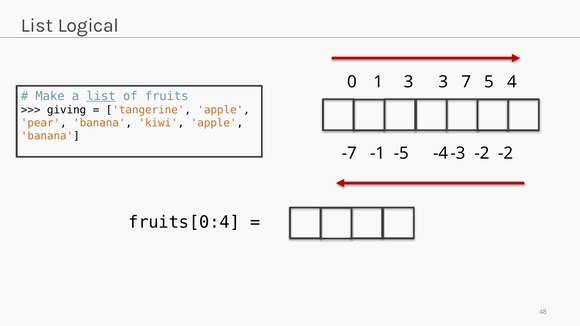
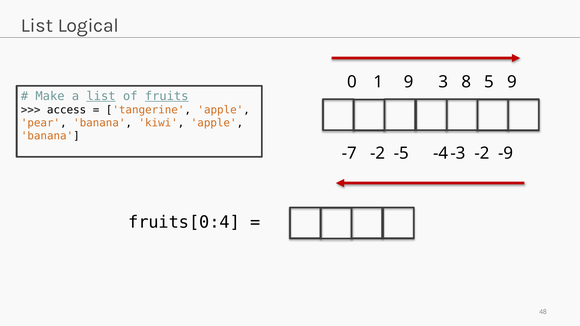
1 3: 3 -> 9 (409, 82)
7: 7 -> 8 (466, 82)
5 4: 4 -> 9 (512, 82)
fruits underline: none -> present (167, 96)
giving: giving -> access (67, 110)
-7 -1: -1 -> -2 (378, 153)
-2 -2: -2 -> -9 (506, 153)
